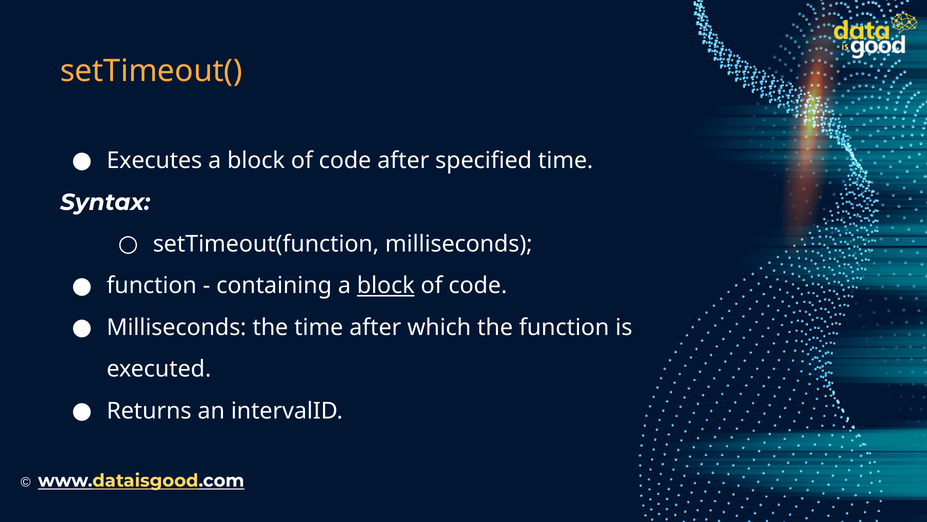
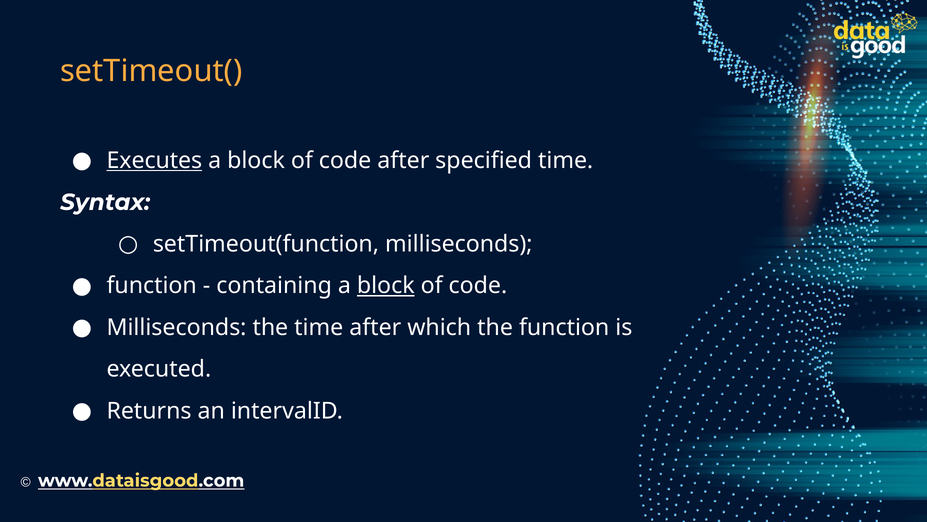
Executes underline: none -> present (154, 160)
